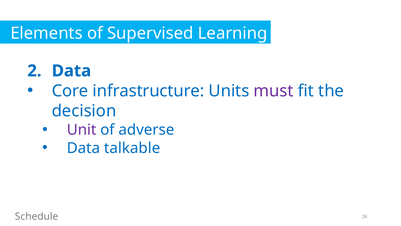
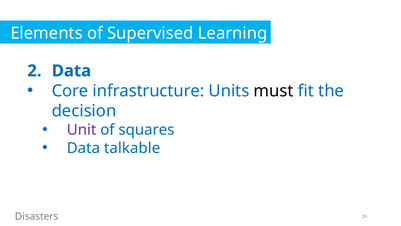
must colour: purple -> black (274, 91)
adverse: adverse -> squares (146, 130)
Schedule: Schedule -> Disasters (37, 216)
